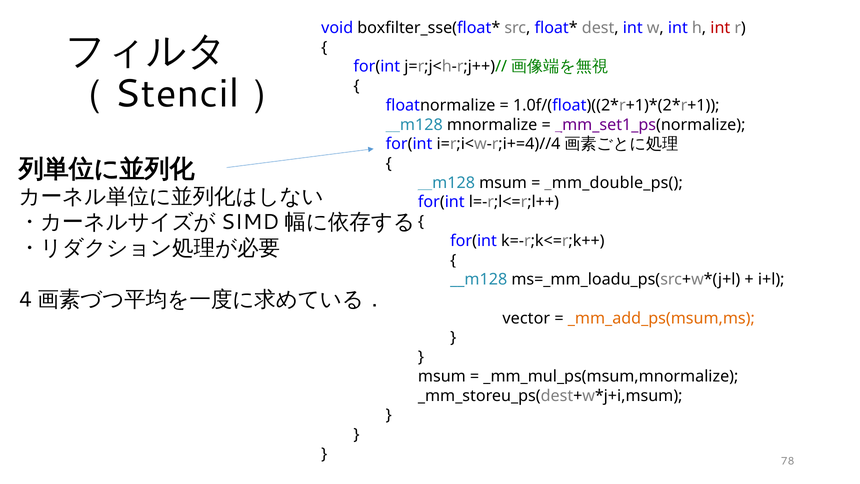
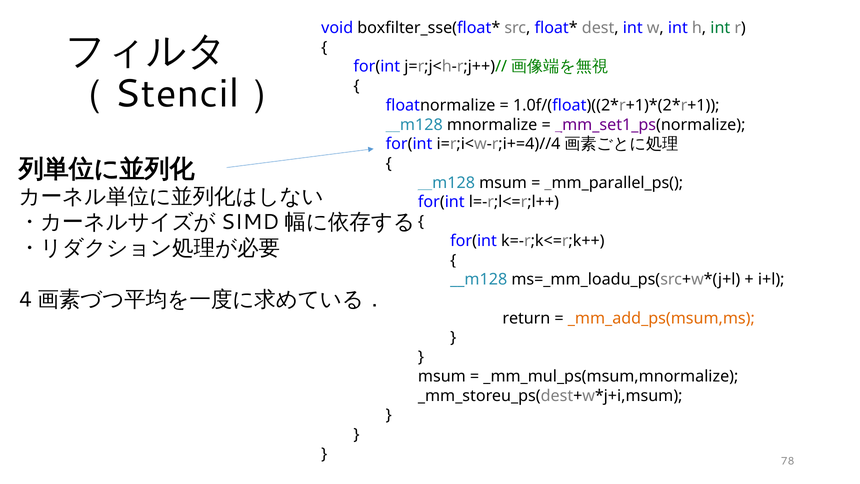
int colour: red -> green (720, 28)
_mm_double_ps(: _mm_double_ps( -> _mm_parallel_ps( (614, 183)
vector: vector -> return (526, 318)
